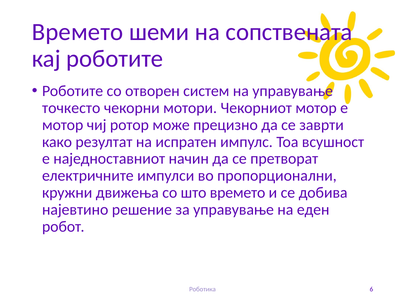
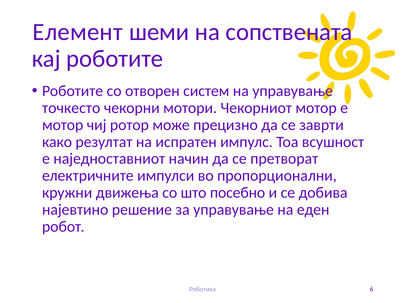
Времето: Времето -> Елемент (78, 32)
што времето: времето -> посебно (238, 193)
